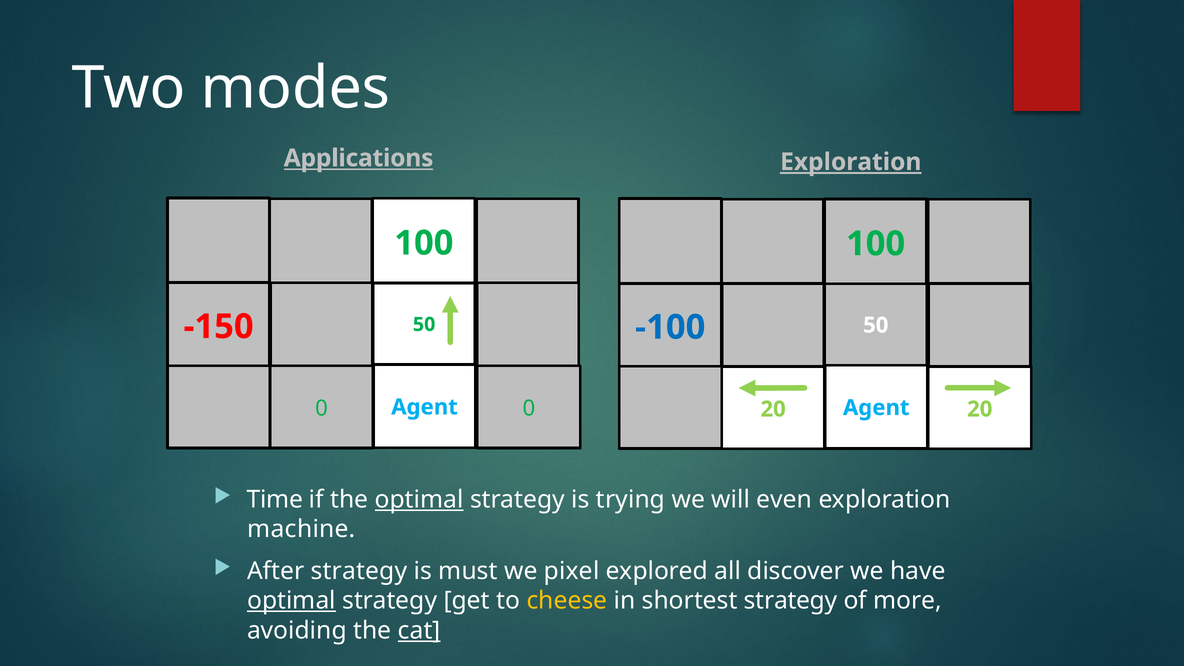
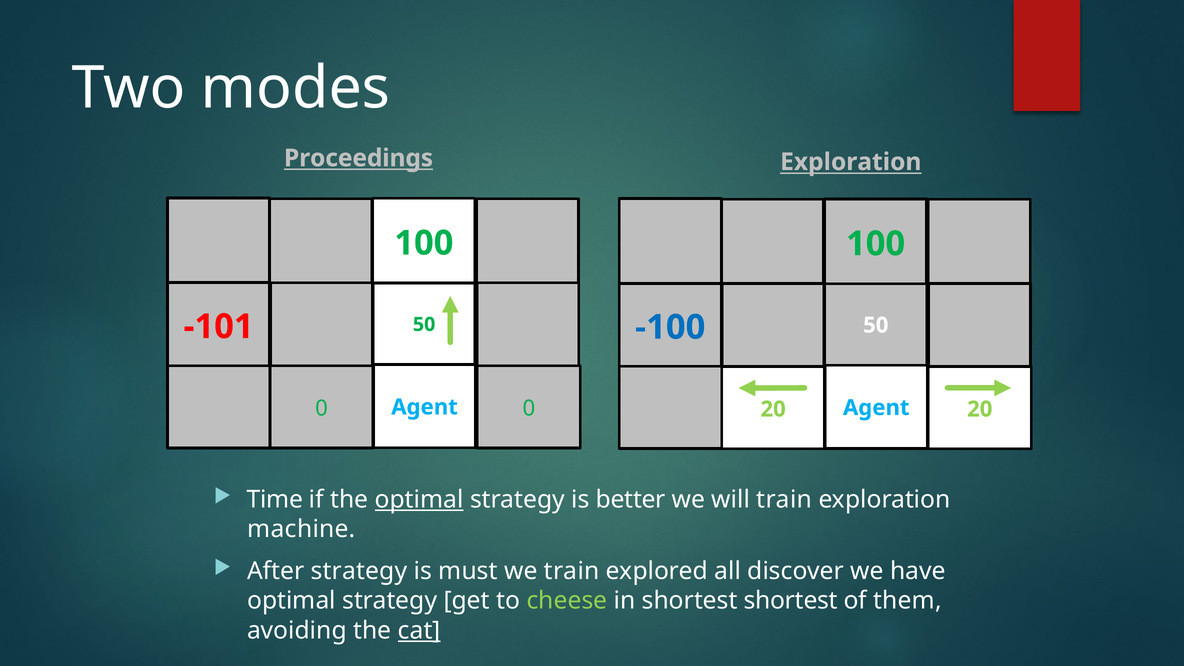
Applications: Applications -> Proceedings (359, 158)
Exploration underline: present -> none (851, 162)
-150: -150 -> -101 (219, 327)
trying: trying -> better (631, 500)
will even: even -> train (784, 500)
we pixel: pixel -> train (572, 571)
optimal underline: present -> none (291, 601)
cheese colour: yellow -> light green (567, 601)
shortest strategy: strategy -> shortest (791, 601)
more: more -> them (908, 601)
